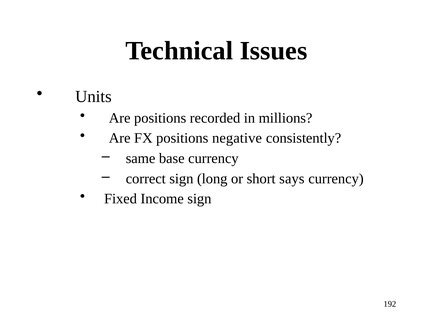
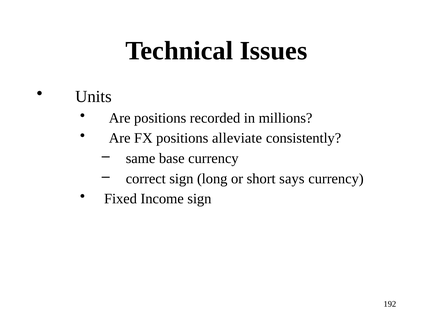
negative: negative -> alleviate (237, 138)
